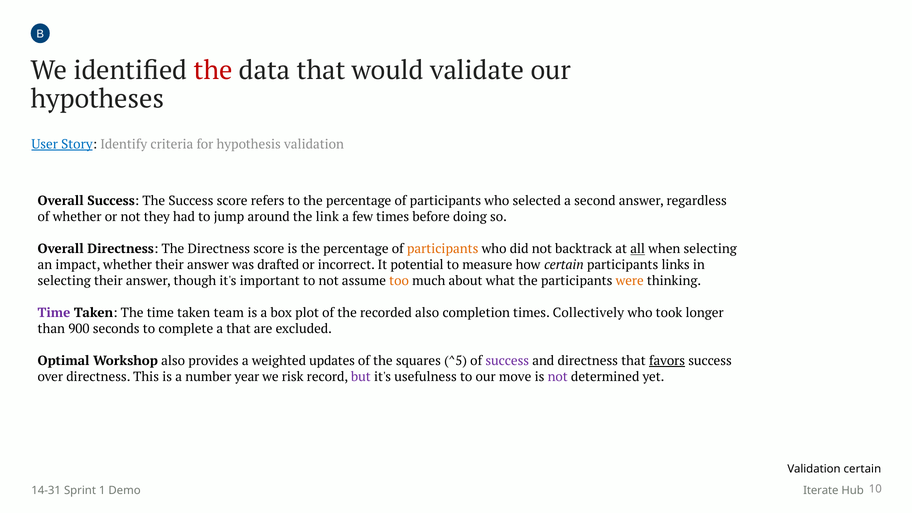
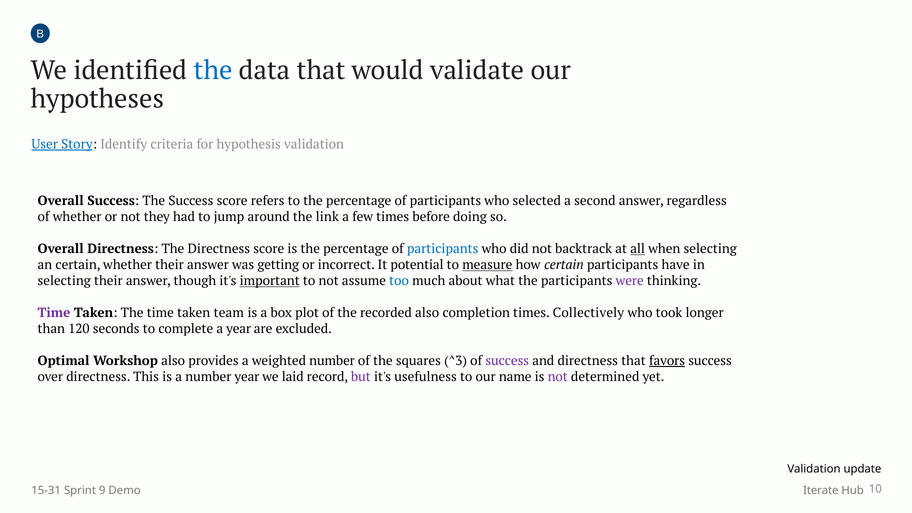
the colour: red -> blue (213, 70)
participants colour: orange -> blue (443, 249)
an impact: impact -> certain (78, 265)
drafted: drafted -> getting (278, 265)
measure underline: none -> present (487, 265)
links: links -> have (676, 265)
important underline: none -> present (270, 281)
too colour: orange -> blue (399, 281)
were colour: orange -> purple (630, 281)
900: 900 -> 120 (79, 329)
a that: that -> year (239, 329)
weighted updates: updates -> number (332, 361)
^5: ^5 -> ^3 (456, 361)
risk: risk -> laid (293, 377)
move: move -> name (515, 377)
Validation certain: certain -> update (862, 469)
14-31: 14-31 -> 15-31 (46, 490)
1: 1 -> 9 (102, 490)
